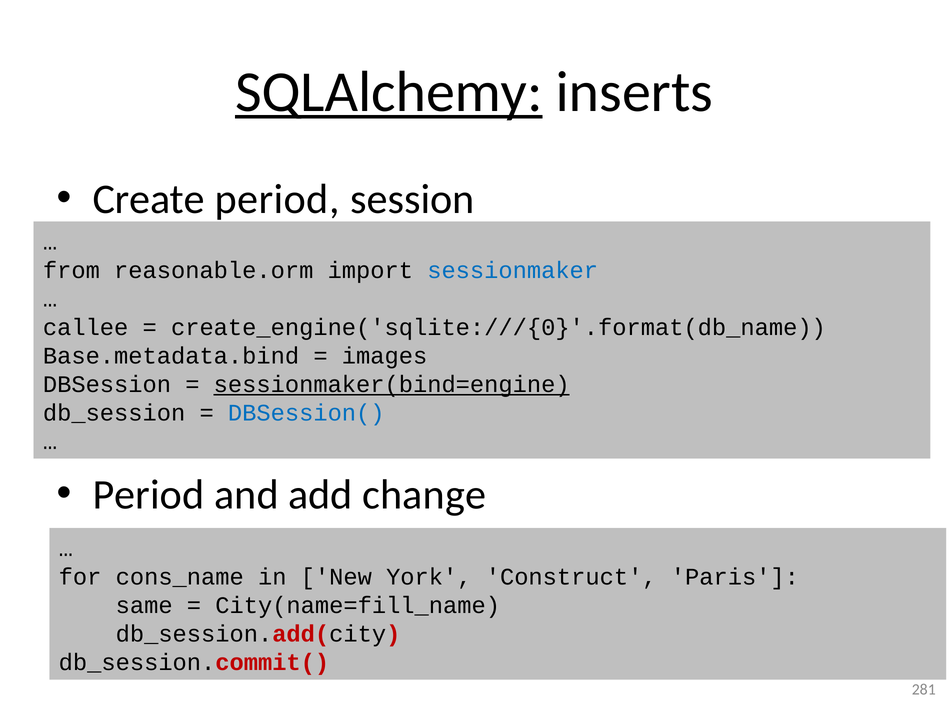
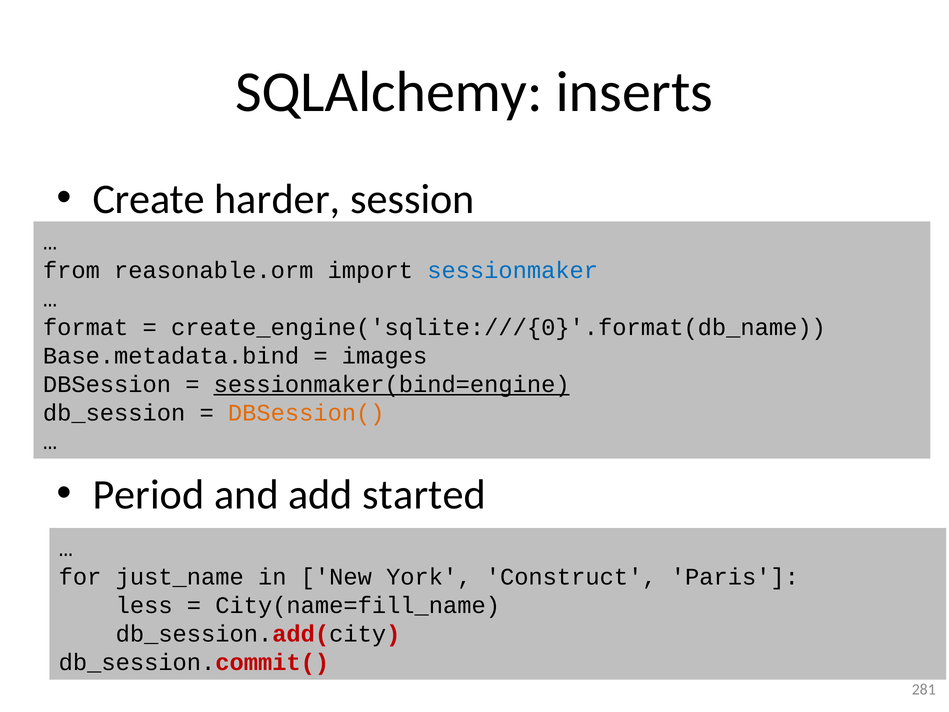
SQLAlchemy underline: present -> none (389, 92)
Create period: period -> harder (277, 199)
callee: callee -> format (86, 327)
DBSession( colour: blue -> orange (306, 413)
change: change -> started (424, 494)
cons_name: cons_name -> just_name (180, 577)
same: same -> less (144, 605)
